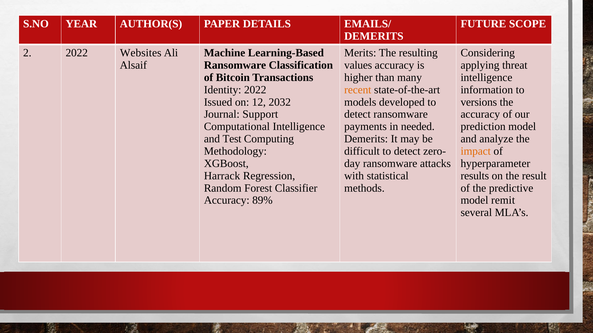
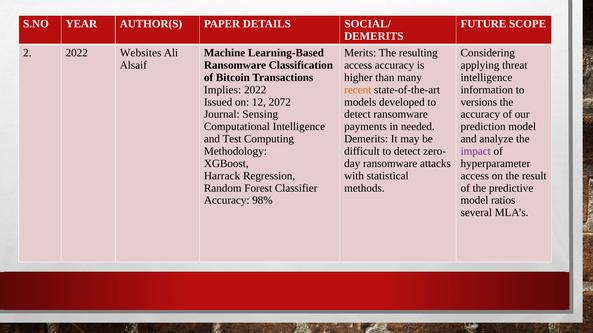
EMAILS/: EMAILS/ -> SOCIAL/ (368, 24)
values: values -> access (358, 65)
Identity: Identity -> Implies (223, 90)
2032: 2032 -> 2072 (280, 102)
Support: Support -> Sensing (260, 114)
impact colour: orange -> purple (476, 151)
results: results -> access (475, 176)
89%: 89% -> 98% (262, 201)
remit: remit -> ratios (503, 201)
